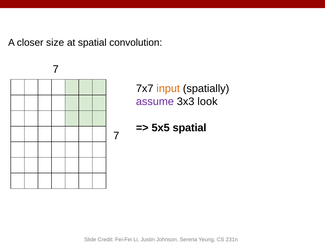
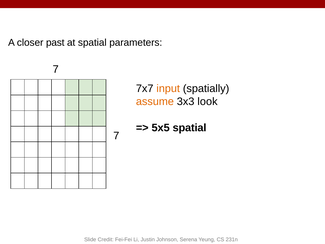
size: size -> past (55, 43)
convolution: convolution -> parameters (136, 43)
assume colour: purple -> orange (155, 102)
